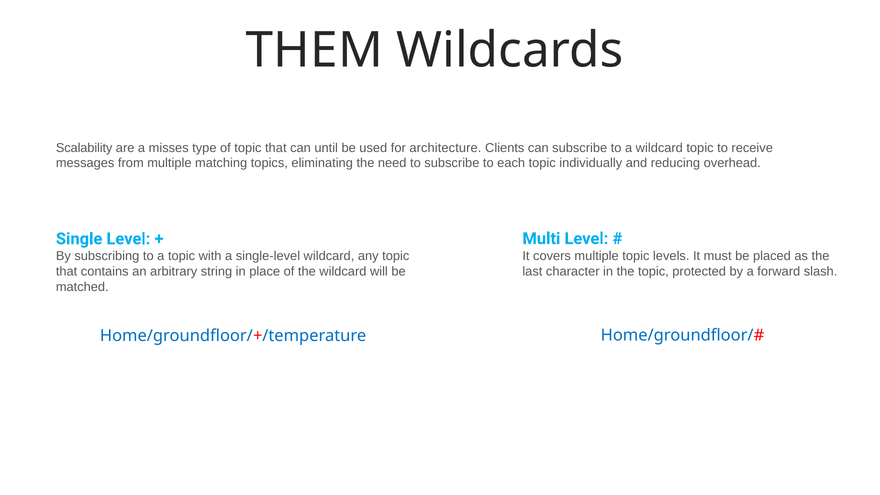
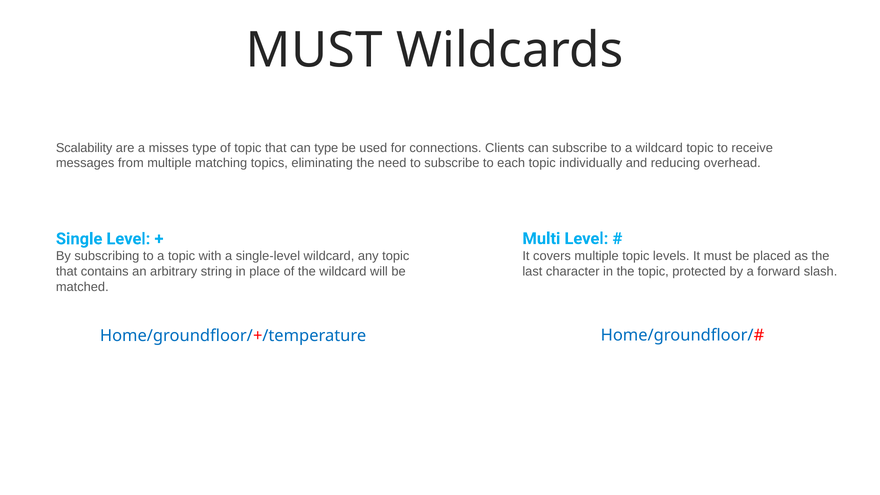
THEM: THEM -> MUST (314, 50)
can until: until -> type (326, 148)
architecture: architecture -> connections (445, 148)
